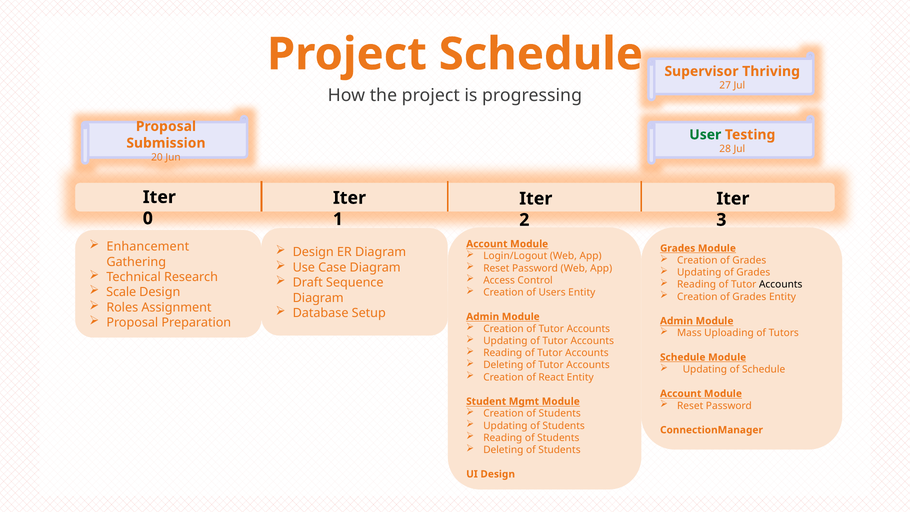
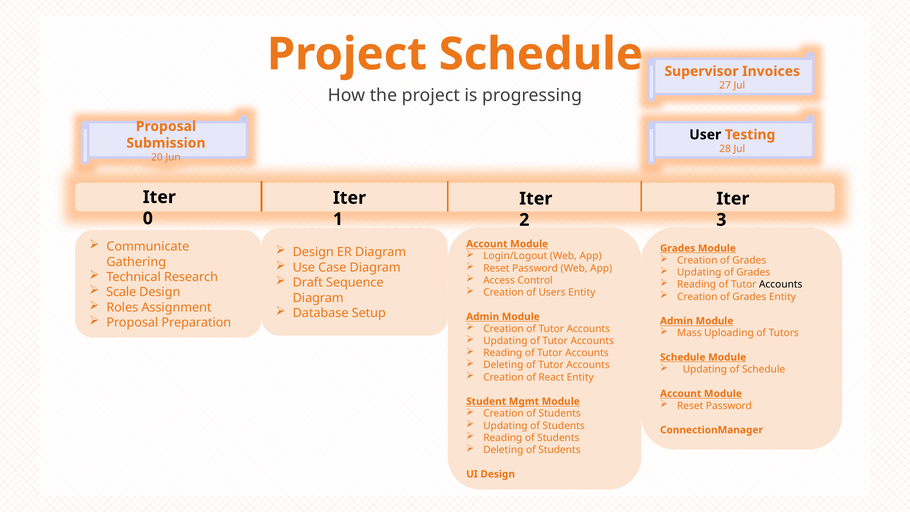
Thriving: Thriving -> Invoices (771, 71)
User colour: green -> black (705, 135)
Enhancement: Enhancement -> Communicate (148, 247)
